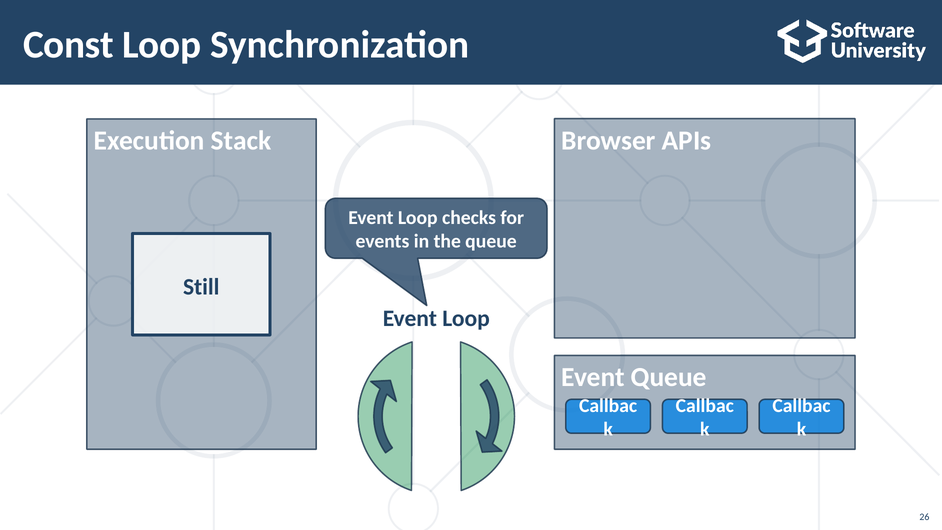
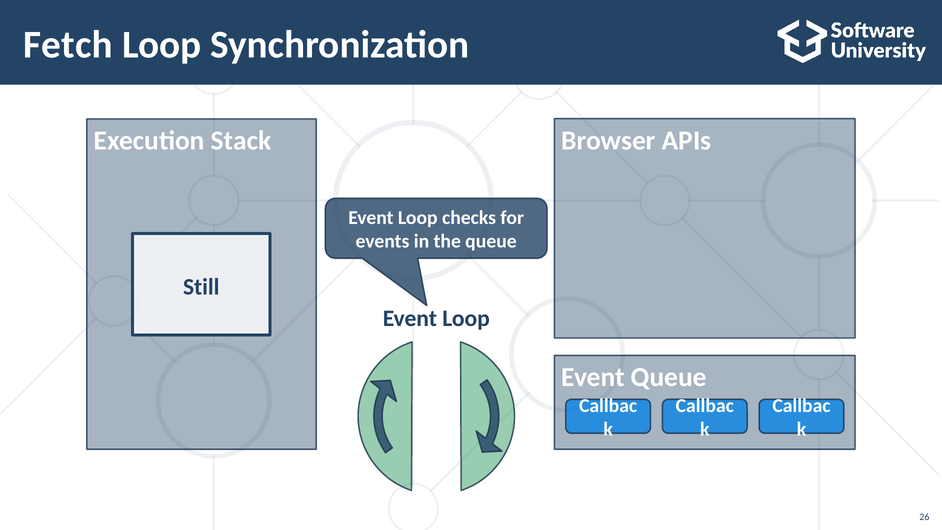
Const: Const -> Fetch (68, 45)
